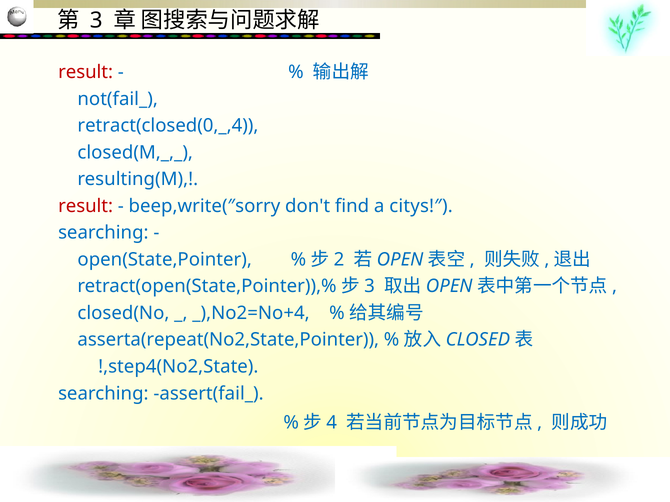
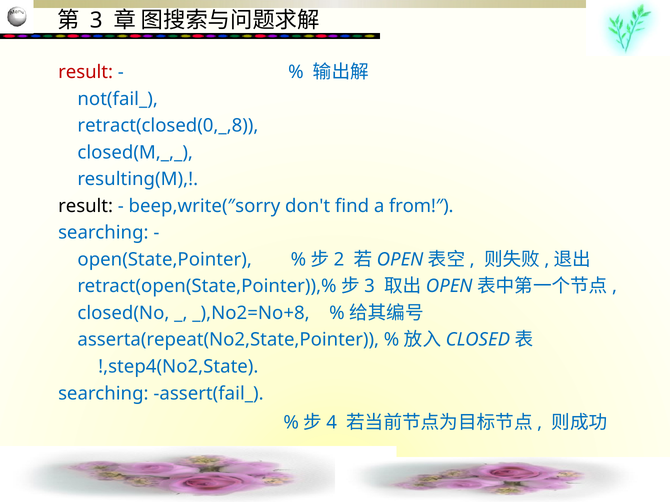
retract(closed(0,_,4: retract(closed(0,_,4 -> retract(closed(0,_,8 (168, 126)
result colour: red -> black (86, 206)
citys!″: citys!″ -> from!″ (421, 206)
_),No2=No+4: _),No2=No+4 -> _),No2=No+8 (251, 313)
